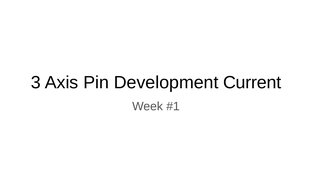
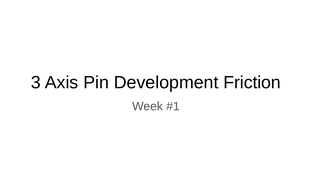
Current: Current -> Friction (252, 83)
